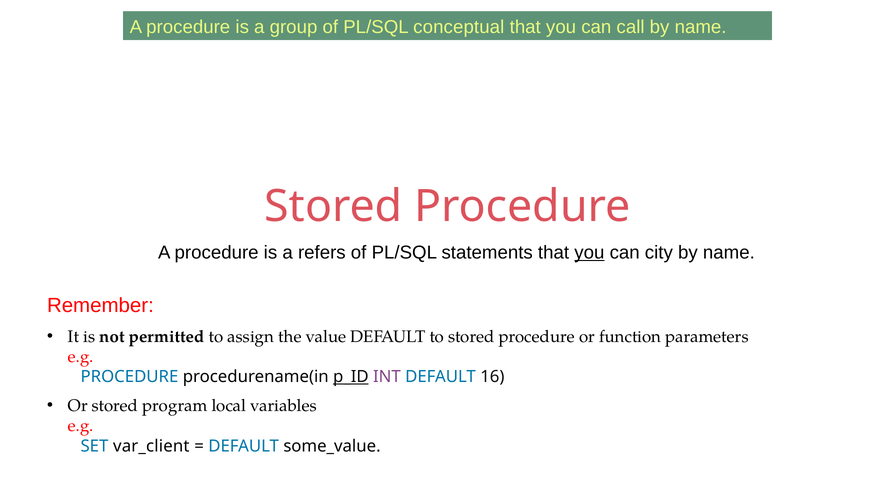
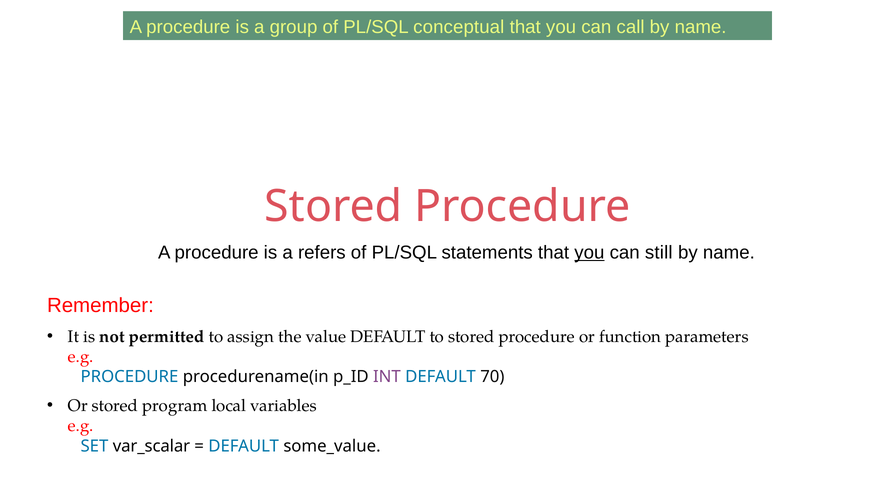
city: city -> still (659, 253)
p_ID underline: present -> none (351, 377)
16: 16 -> 70 (492, 377)
var_client: var_client -> var_scalar (151, 446)
